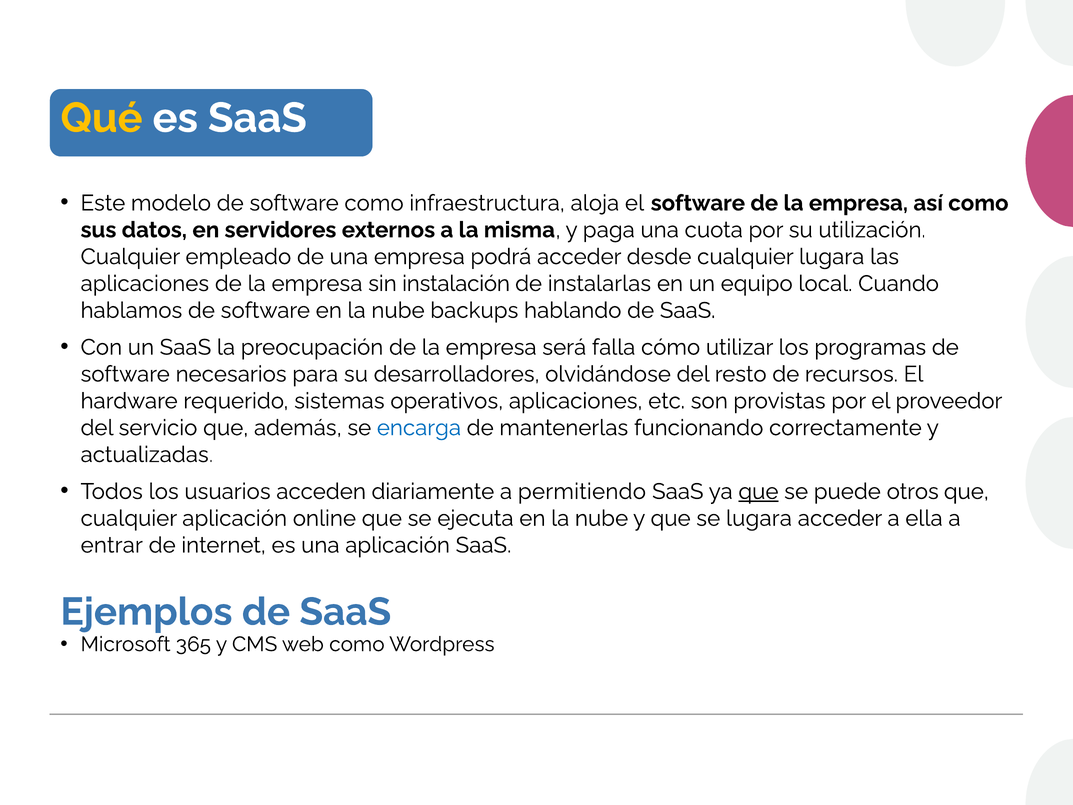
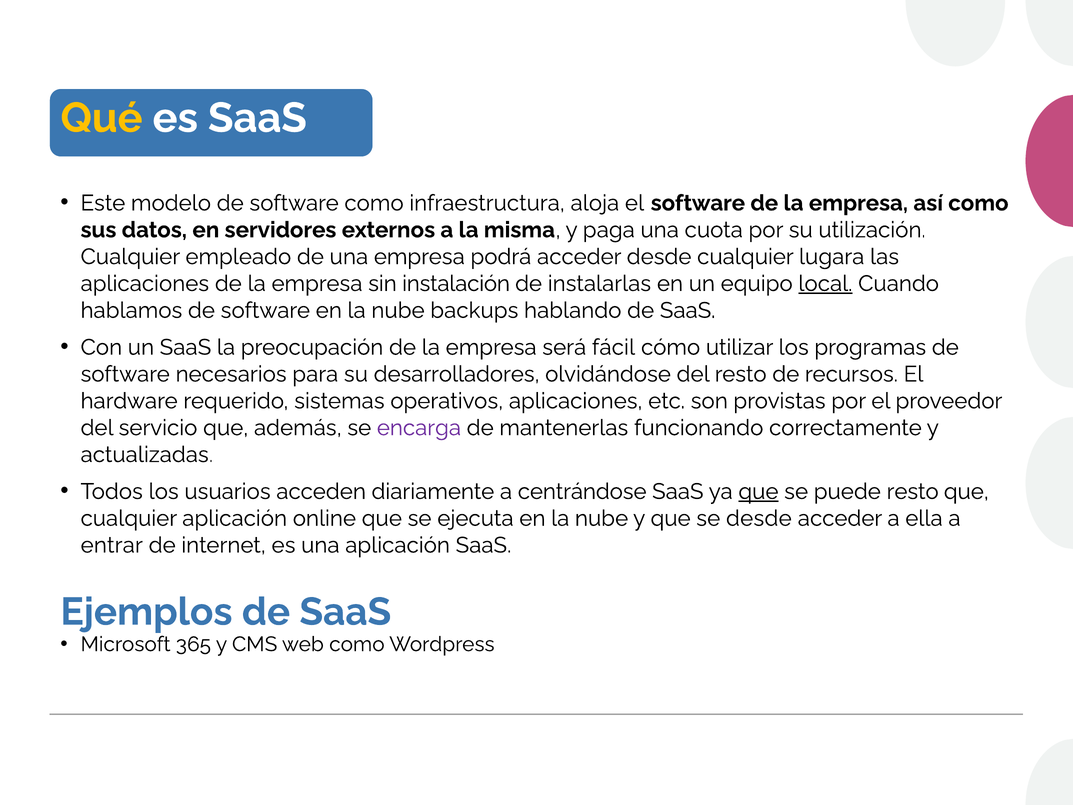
local underline: none -> present (825, 284)
falla: falla -> fácil (613, 347)
encarga colour: blue -> purple (419, 428)
permitiendo: permitiendo -> centrándose (582, 491)
puede otros: otros -> resto (913, 491)
se lugara: lugara -> desde (759, 518)
